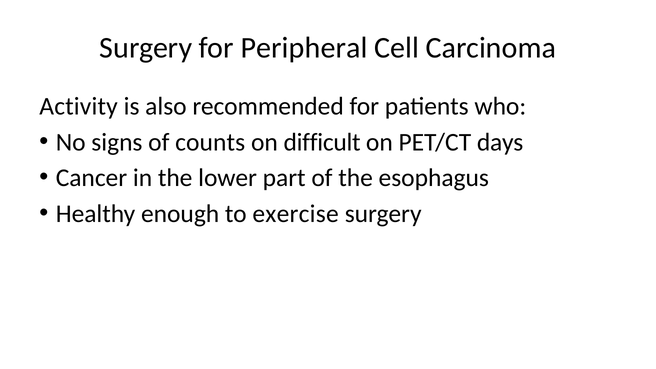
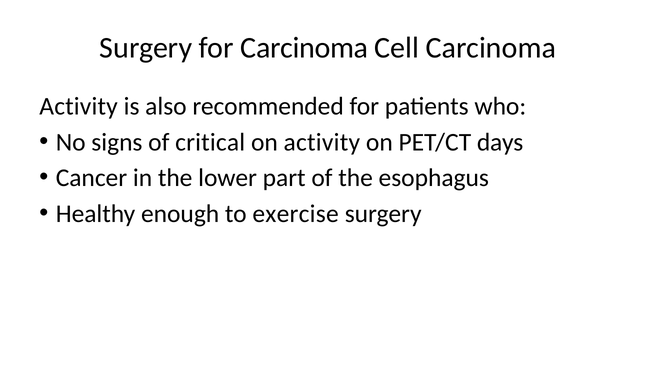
for Peripheral: Peripheral -> Carcinoma (304, 48)
counts: counts -> critical (210, 142)
on difficult: difficult -> activity (322, 142)
